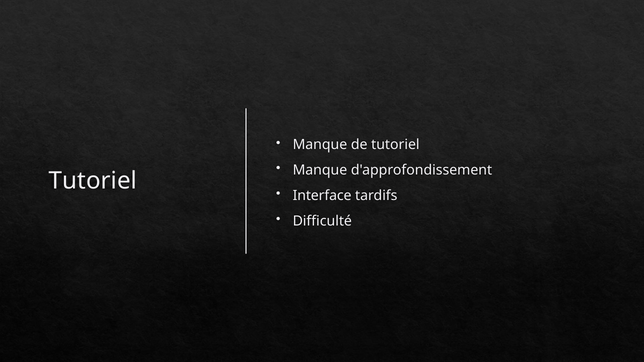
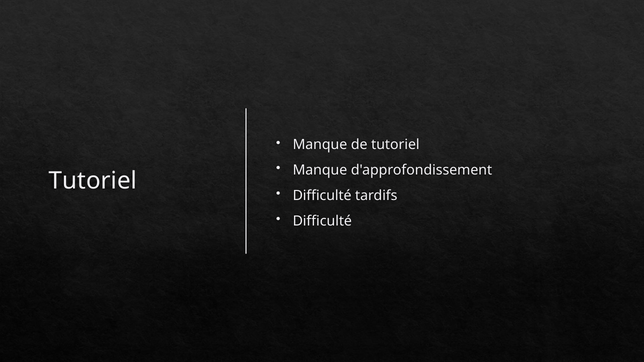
Interface: Interface -> Difficulté (322, 196)
